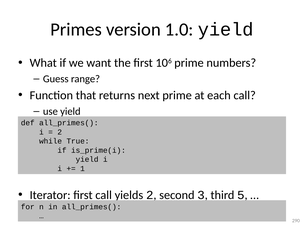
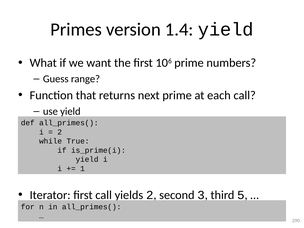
1.0: 1.0 -> 1.4 (179, 29)
